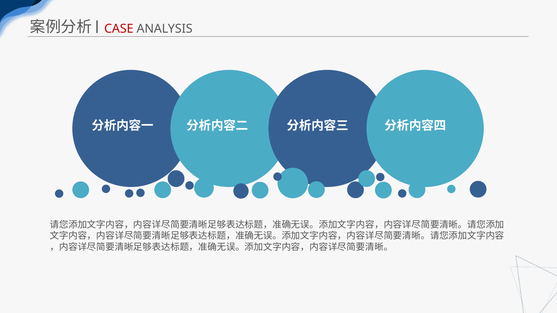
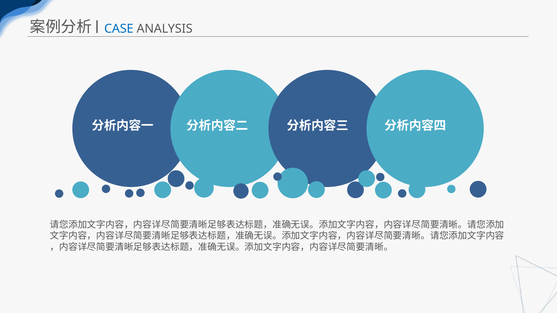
CASE colour: red -> blue (119, 29)
